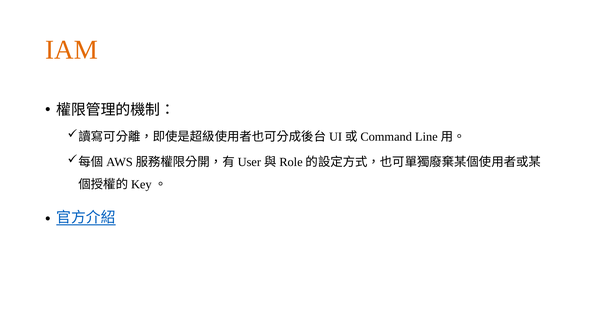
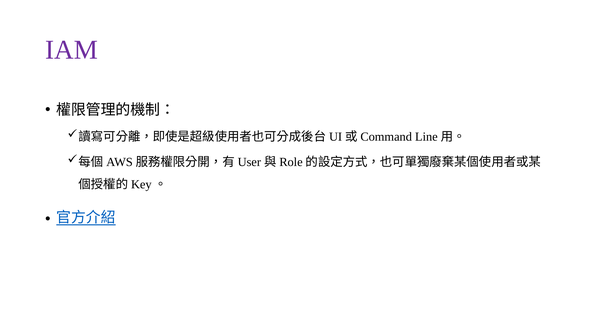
IAM colour: orange -> purple (72, 50)
